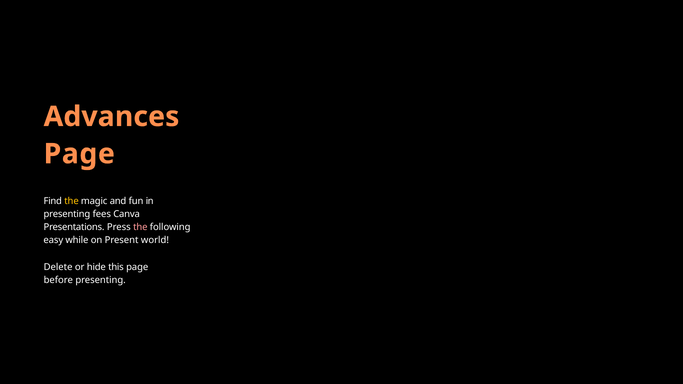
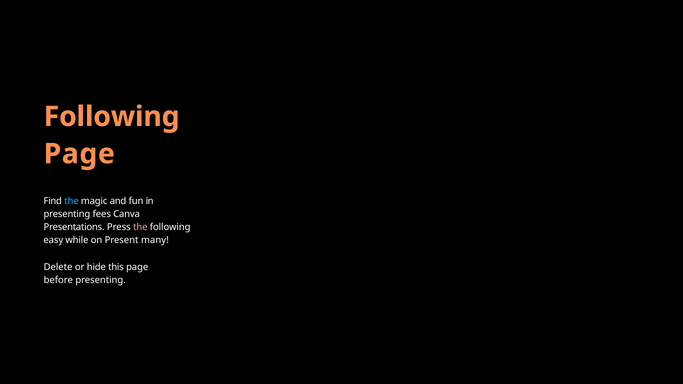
Advances: Advances -> Following (112, 117)
the colour: yellow -> light blue (72, 201)
world: world -> many (155, 240)
